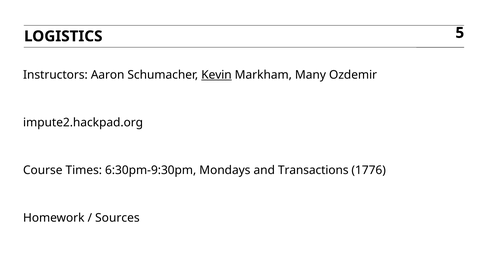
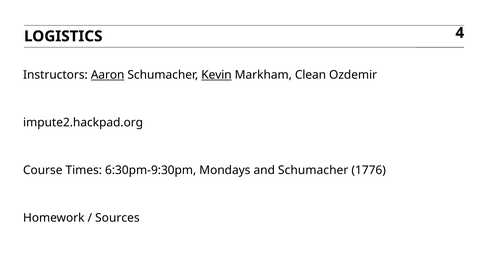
5: 5 -> 4 (460, 33)
Aaron underline: none -> present (108, 75)
Many: Many -> Clean (310, 75)
and Transactions: Transactions -> Schumacher (313, 170)
